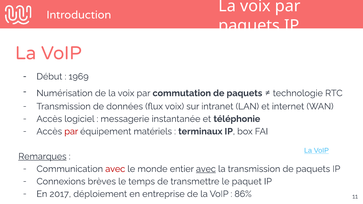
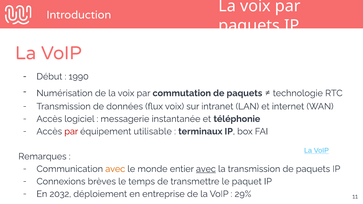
1969: 1969 -> 1990 (79, 77)
matériels: matériels -> utilisable (153, 132)
Remarques underline: present -> none (42, 157)
avec colour: red -> orange (115, 169)
2017: 2017 -> 2032 (60, 194)
86%: 86% -> 29% (243, 194)
